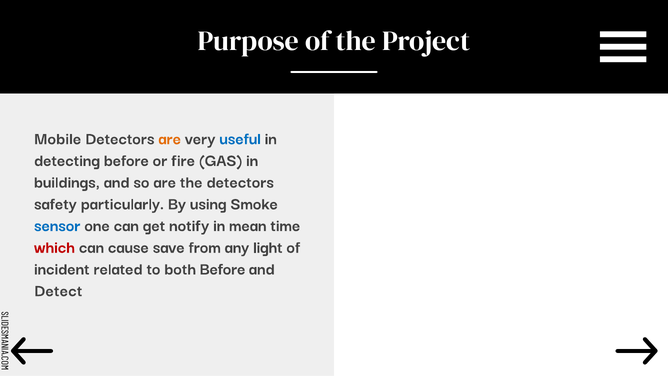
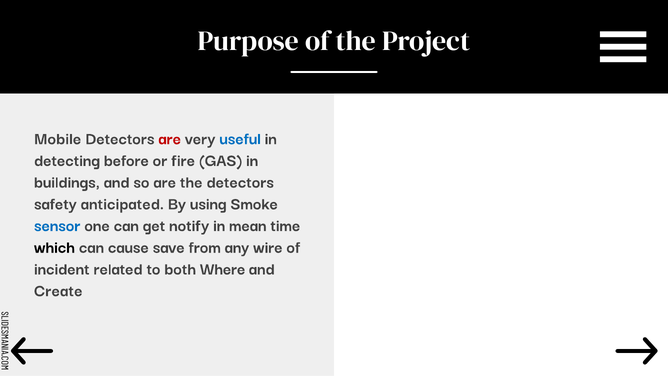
are colour: orange -> red (170, 138)
particularly: particularly -> anticipated (122, 203)
which colour: red -> black (54, 247)
light: light -> wire (268, 247)
both Before: Before -> Where (223, 268)
Detect: Detect -> Create (58, 290)
